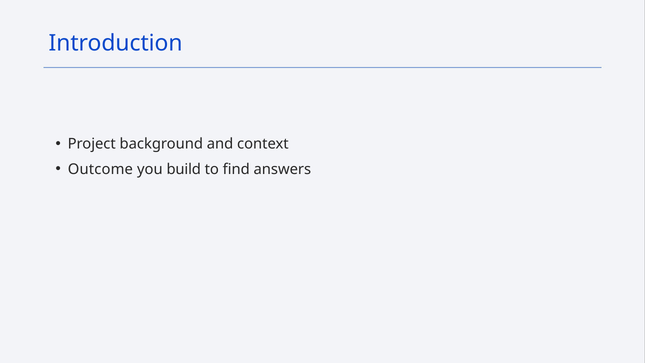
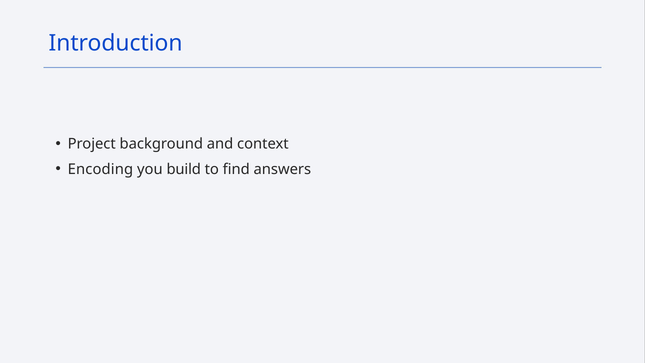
Outcome: Outcome -> Encoding (100, 169)
